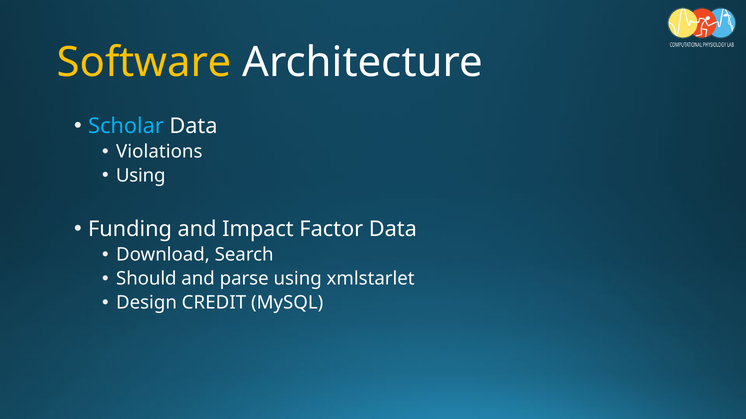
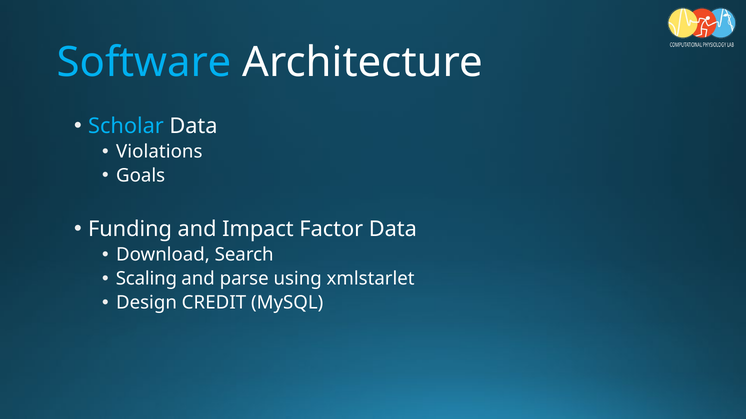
Software colour: yellow -> light blue (144, 63)
Using: Using -> Goals (141, 176)
Should: Should -> Scaling (146, 279)
